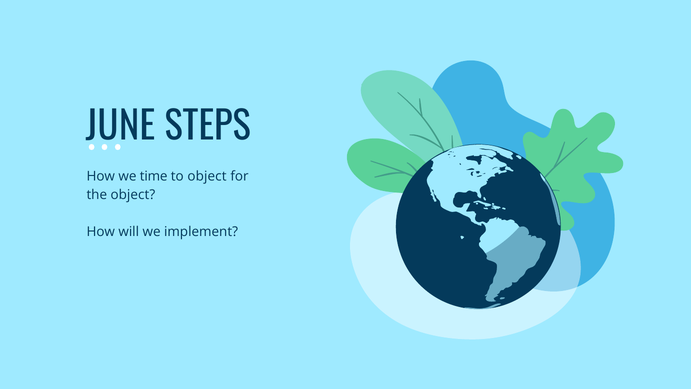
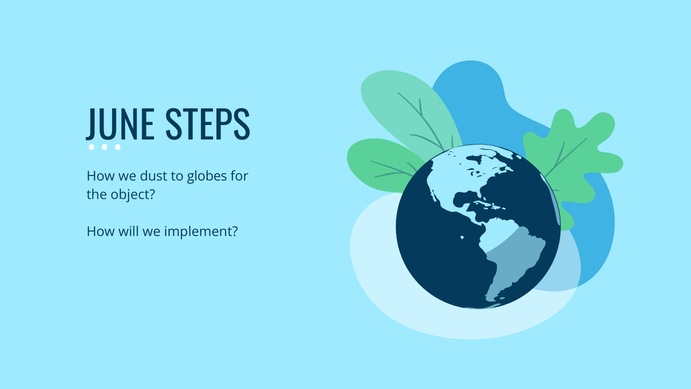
time: time -> dust (154, 176)
to object: object -> globes (207, 176)
